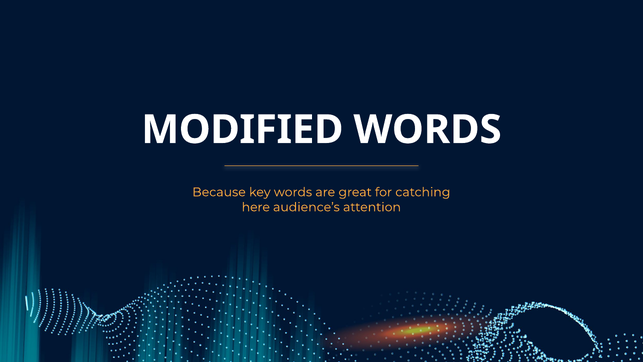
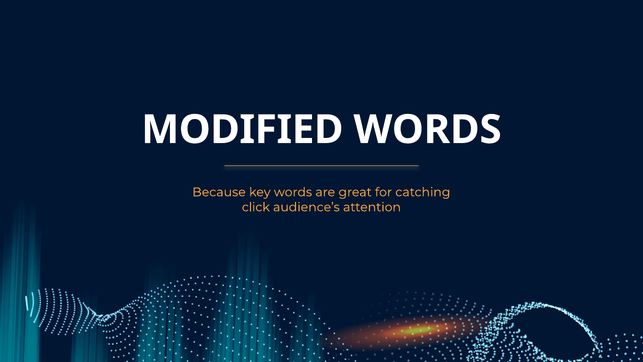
here: here -> click (256, 207)
